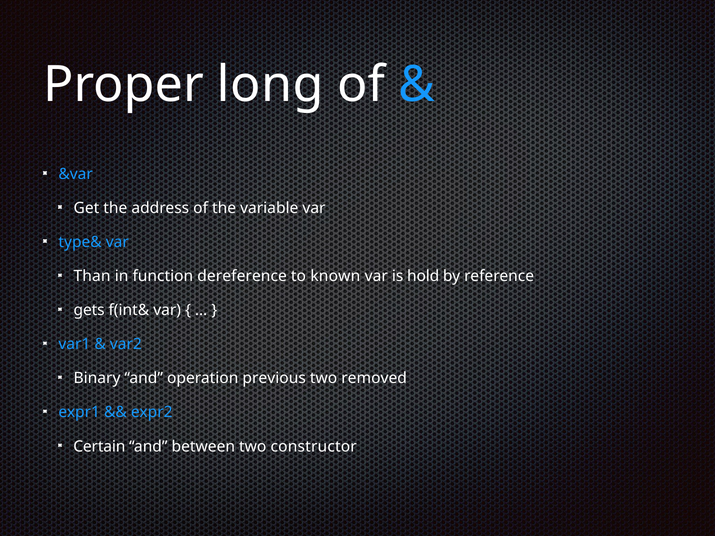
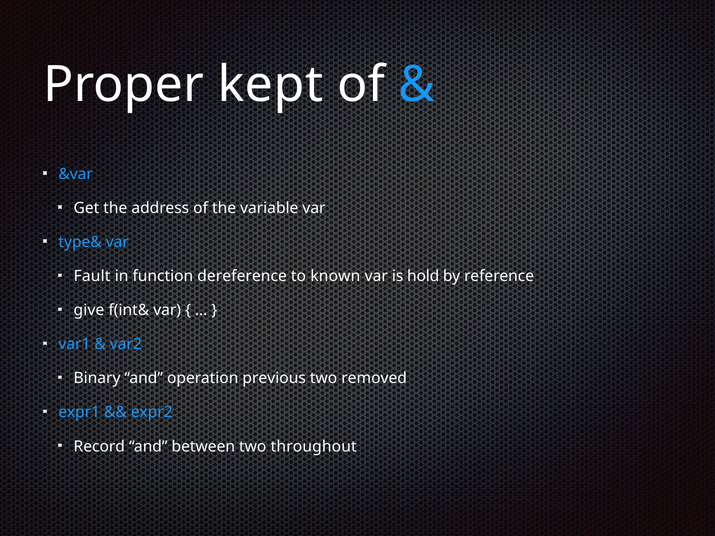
long: long -> kept (270, 85)
Than: Than -> Fault (92, 276)
gets: gets -> give (89, 310)
Certain: Certain -> Record (99, 447)
constructor: constructor -> throughout (314, 447)
